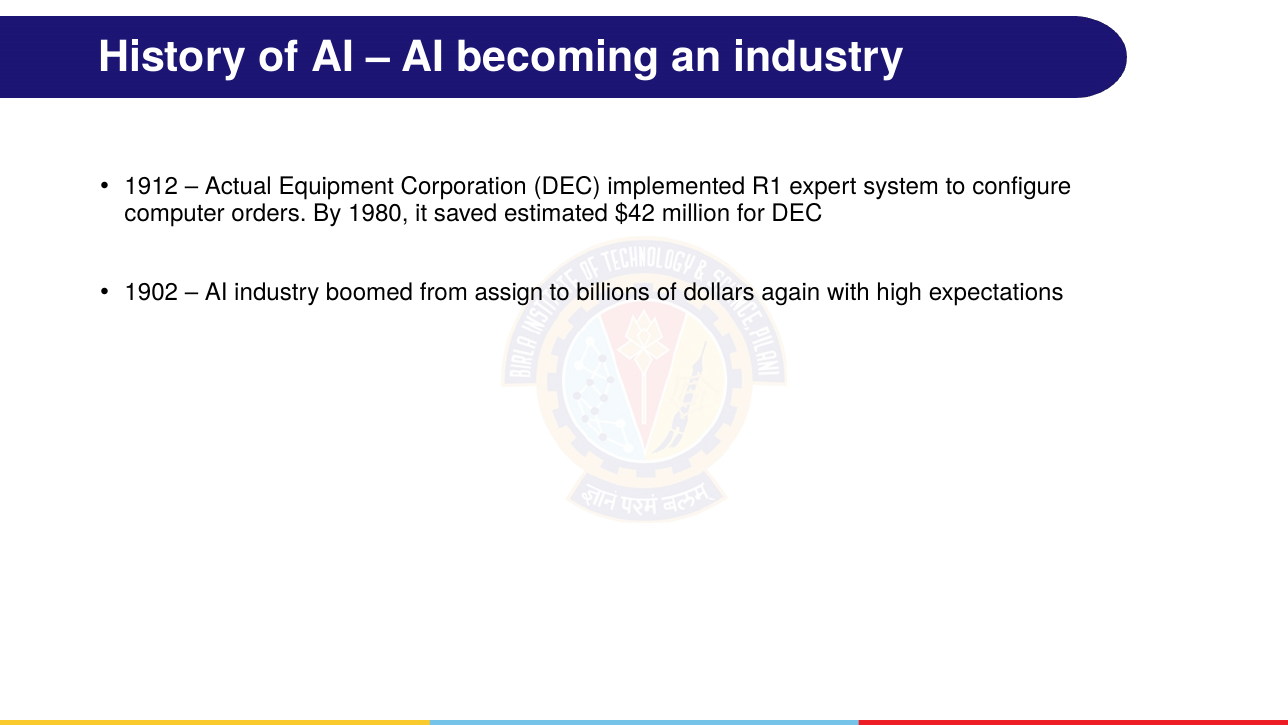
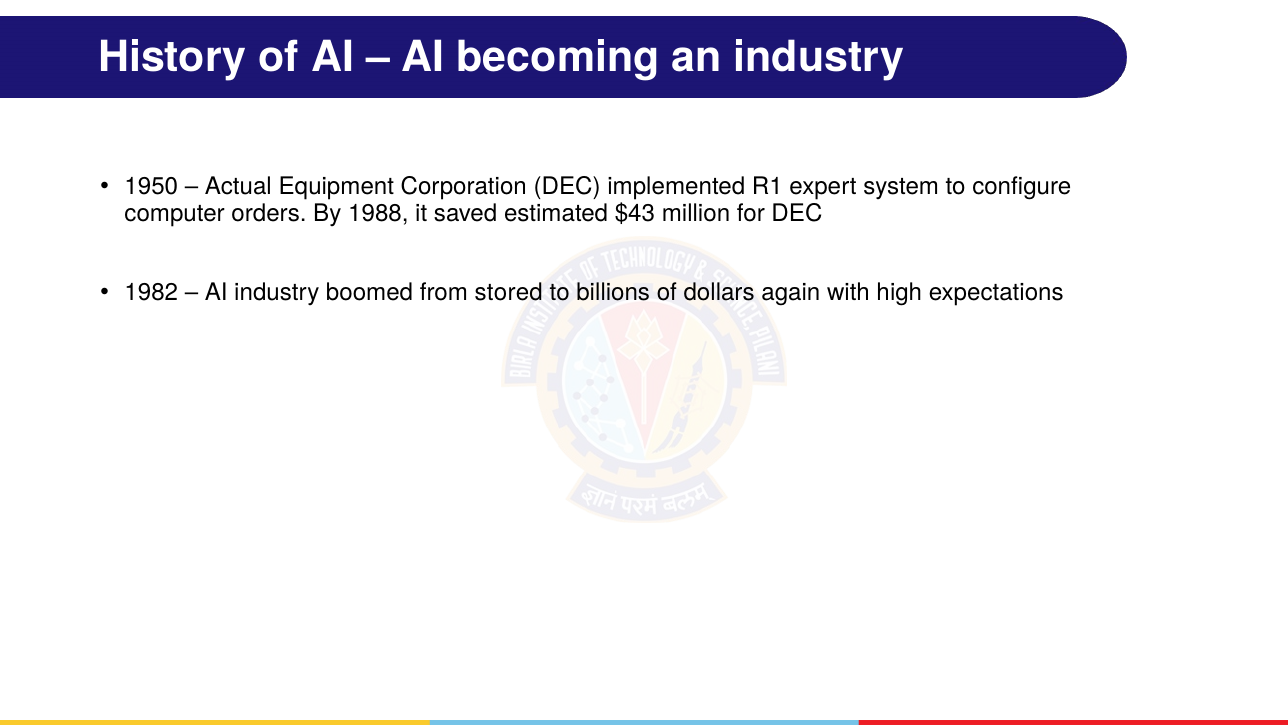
1912: 1912 -> 1950 (151, 187)
1980: 1980 -> 1988 (378, 213)
$42: $42 -> $43 (635, 213)
1902: 1902 -> 1982 (151, 292)
assign: assign -> stored (509, 292)
